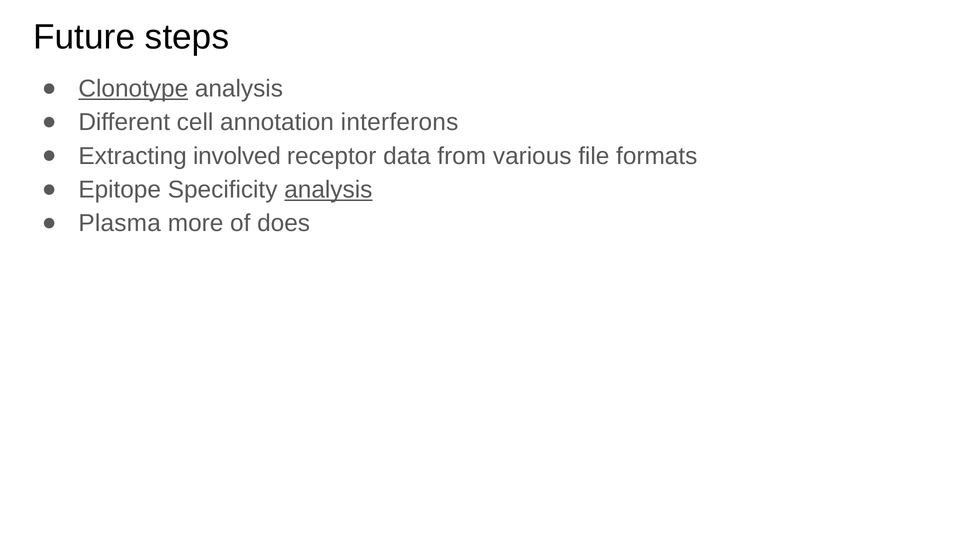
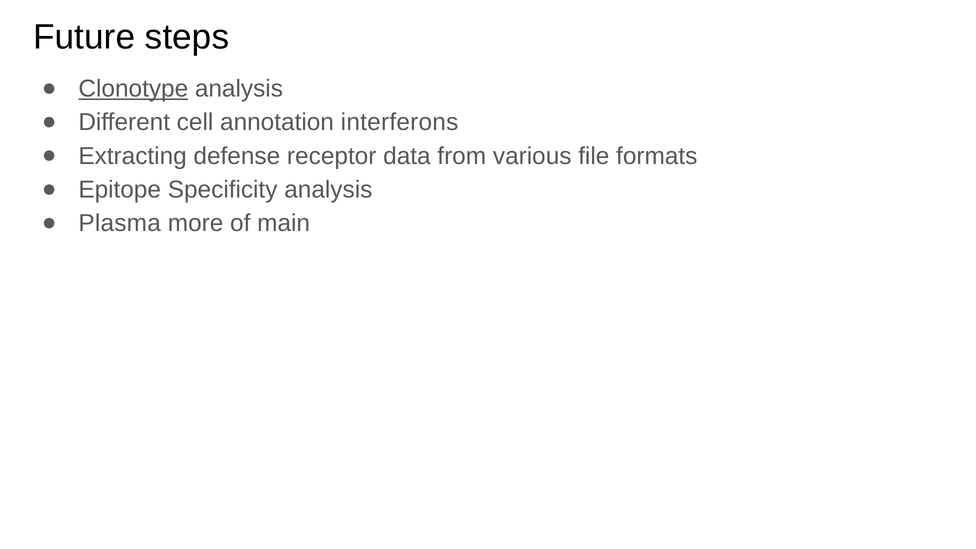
involved: involved -> defense (237, 156)
analysis underline: present -> none (328, 190)
does: does -> main (284, 223)
